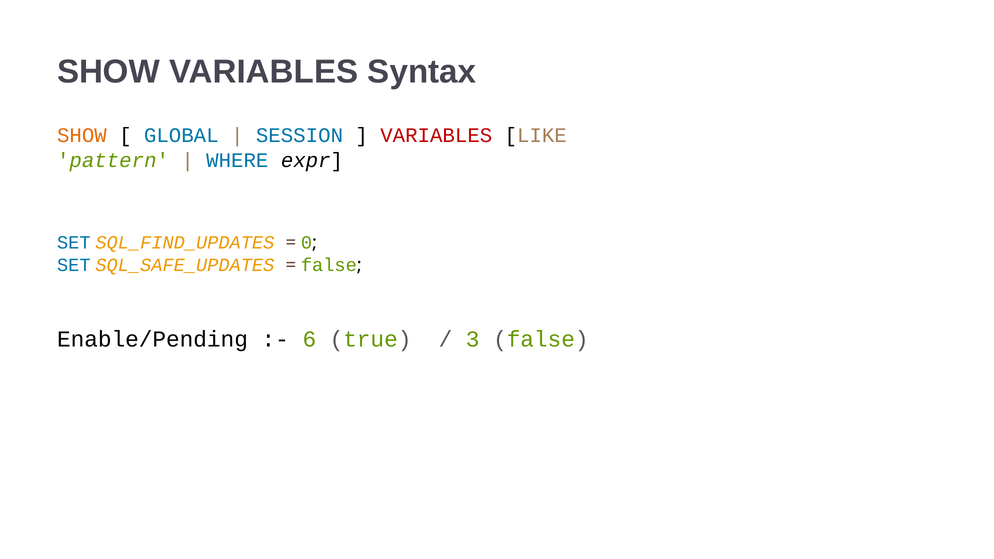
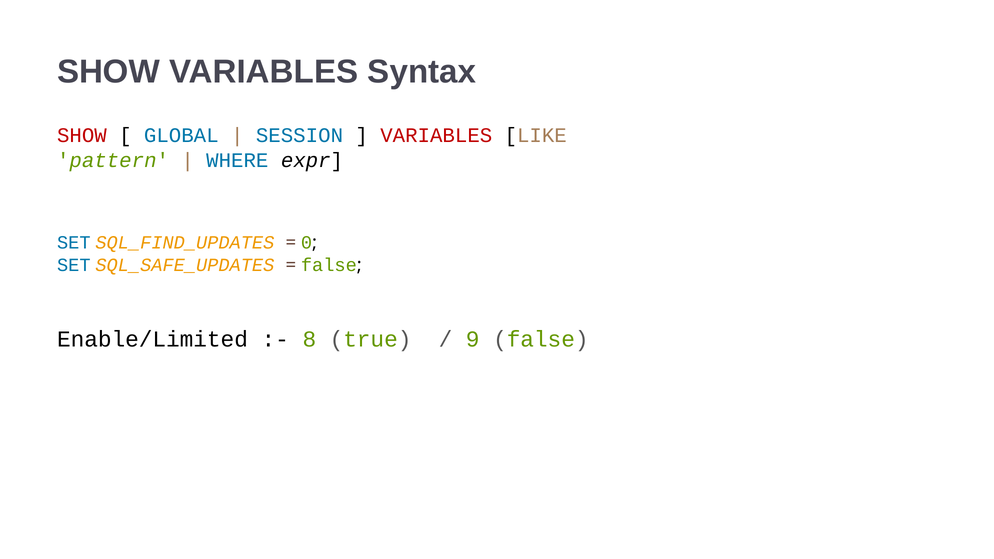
SHOW colour: orange -> red (82, 136)
Enable/Pending: Enable/Pending -> Enable/Limited (152, 339)
6: 6 -> 8 (309, 339)
3: 3 -> 9 (473, 339)
